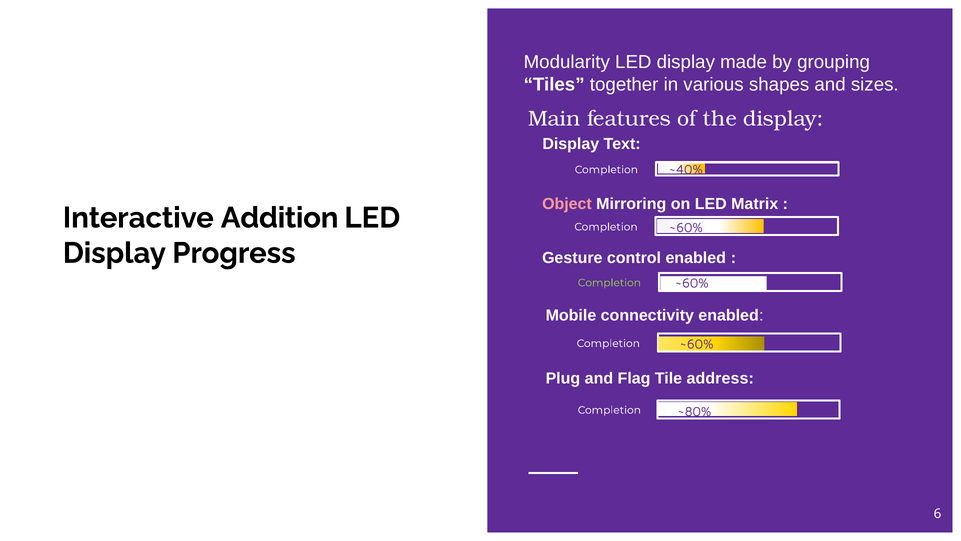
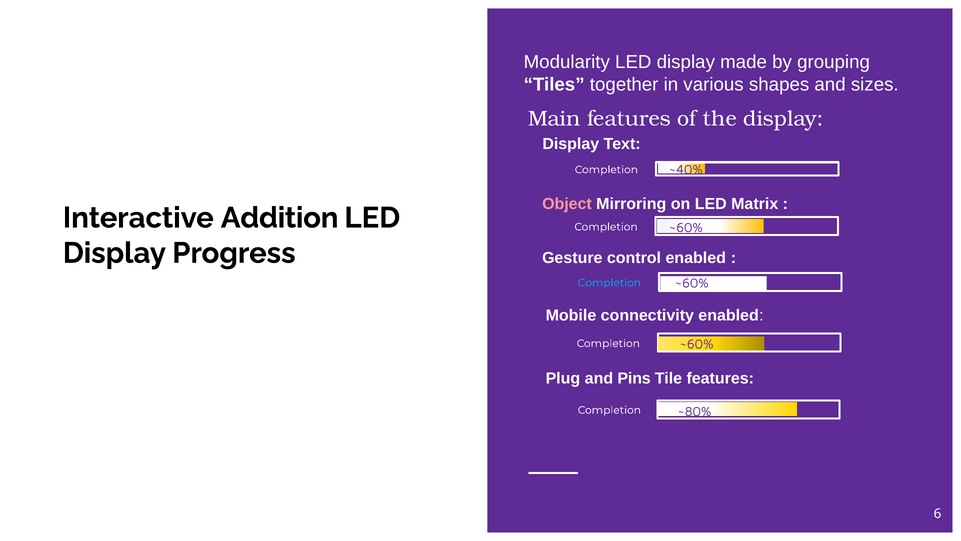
Completion colour: light green -> light blue (609, 283)
Flag: Flag -> Pins (634, 378)
Tile address: address -> features (720, 378)
